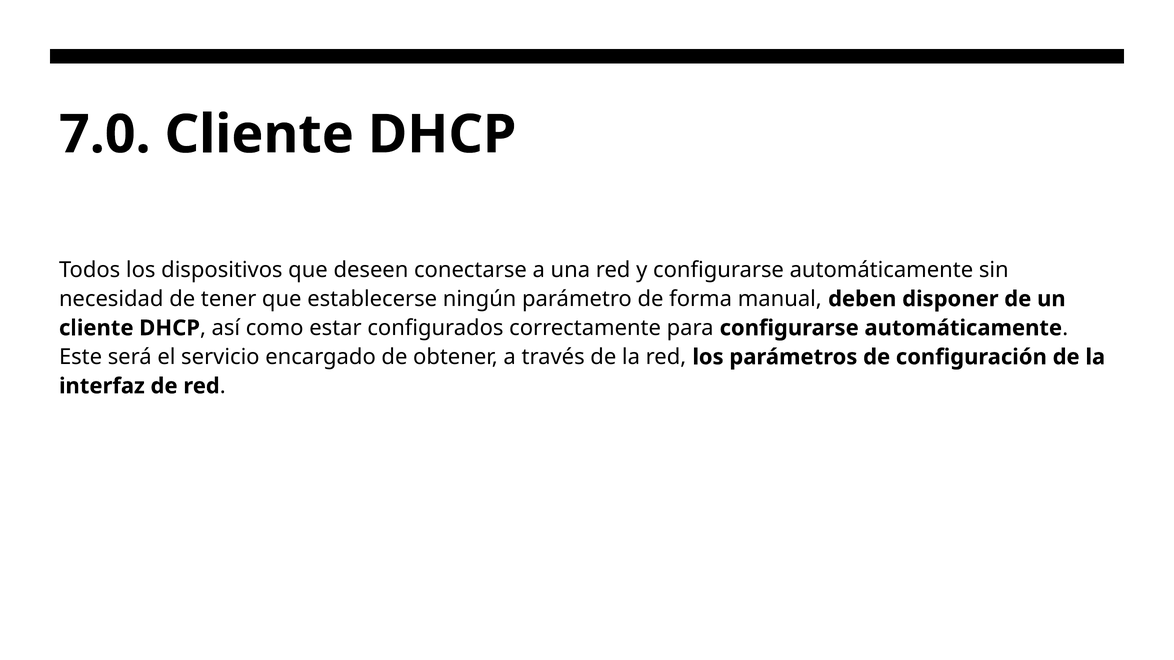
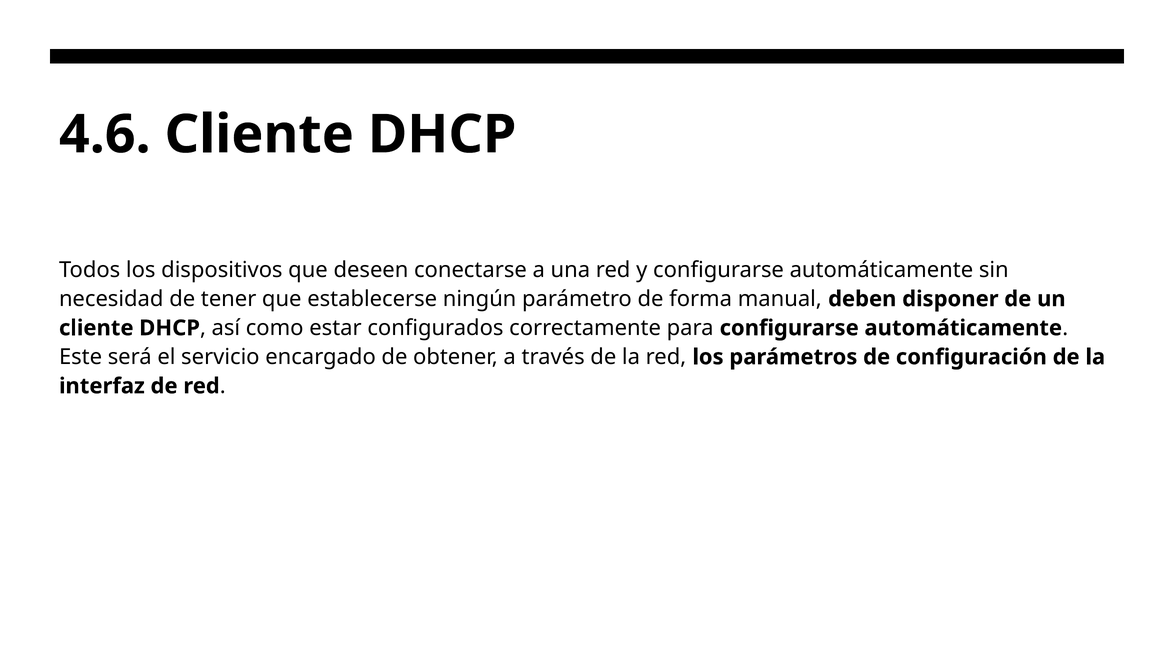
7.0: 7.0 -> 4.6 (105, 135)
